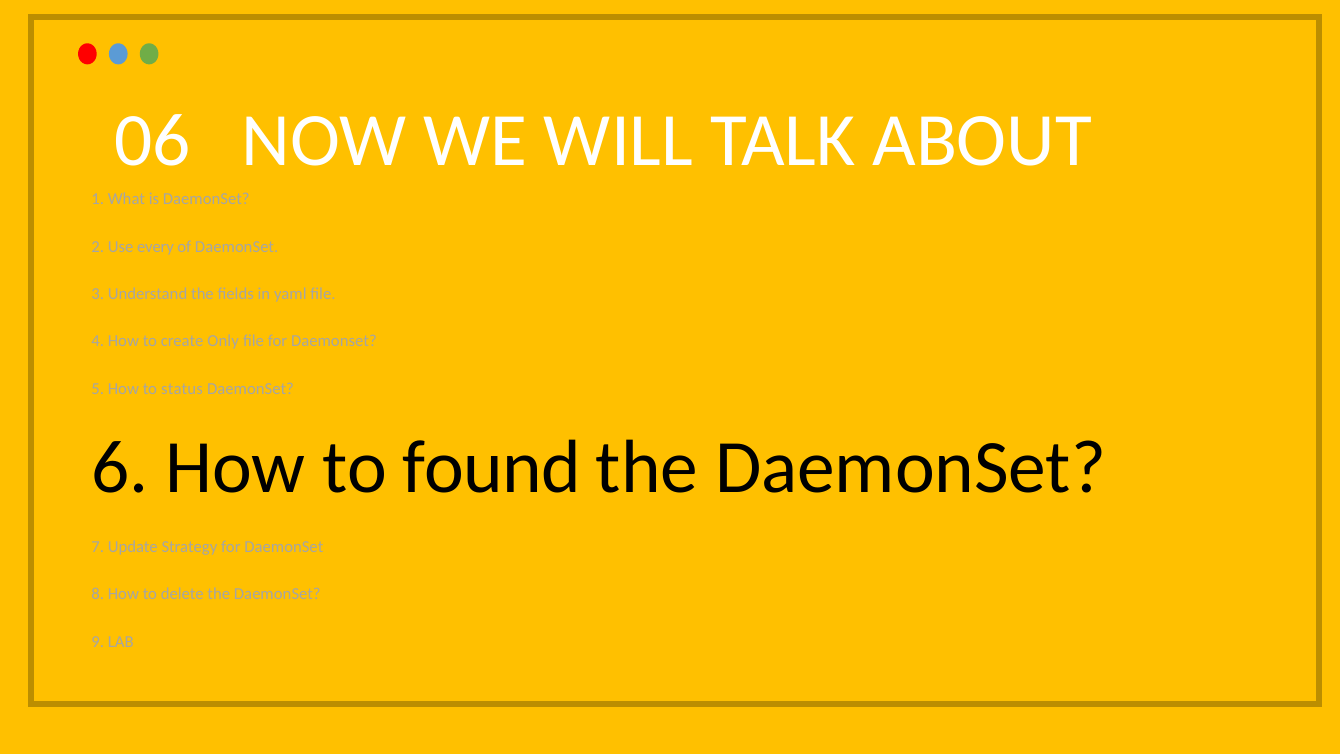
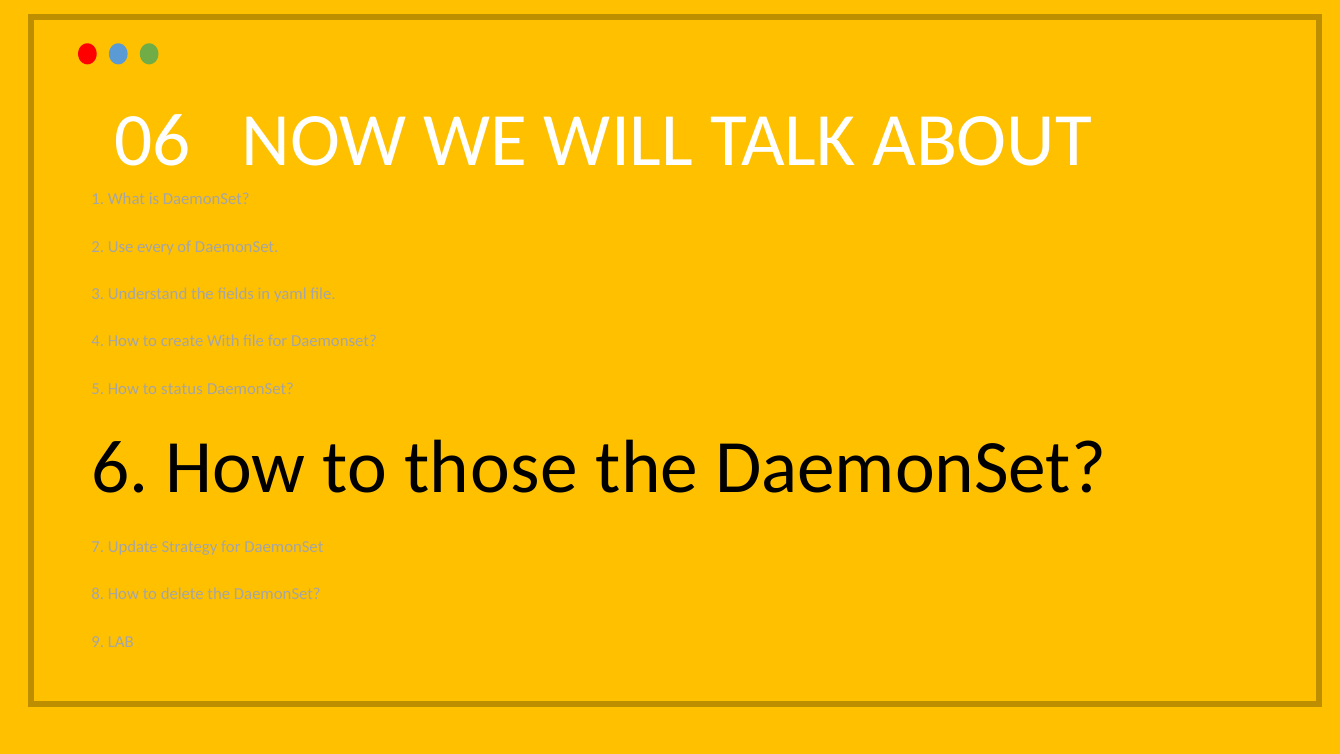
Only: Only -> With (223, 341)
found: found -> those (491, 467)
